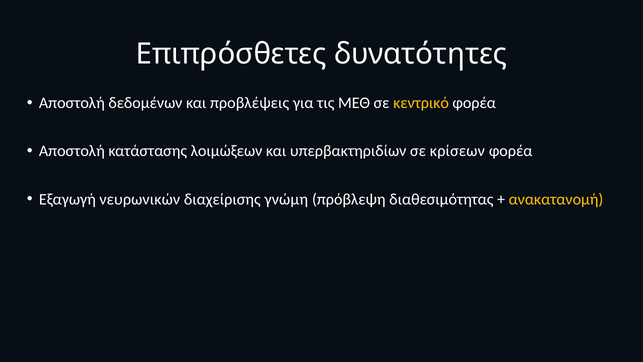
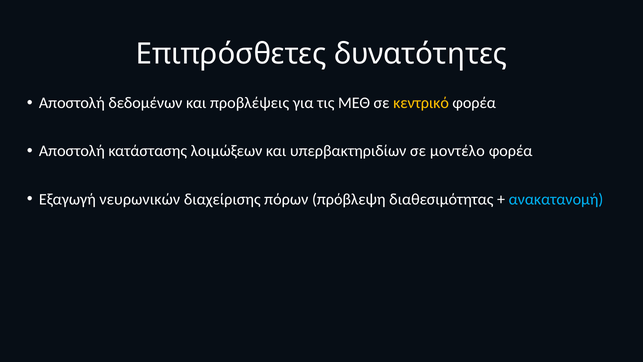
κρίσεων: κρίσεων -> μοντέλο (457, 151)
γνώμη: γνώμη -> πόρων (286, 199)
ανακατανομή colour: yellow -> light blue (556, 199)
